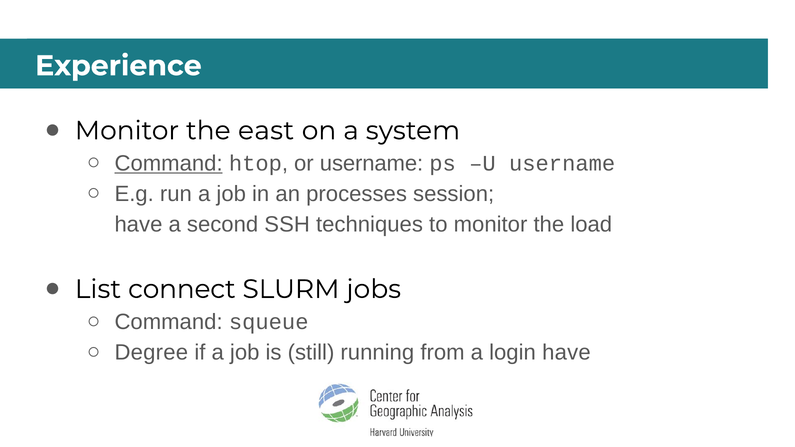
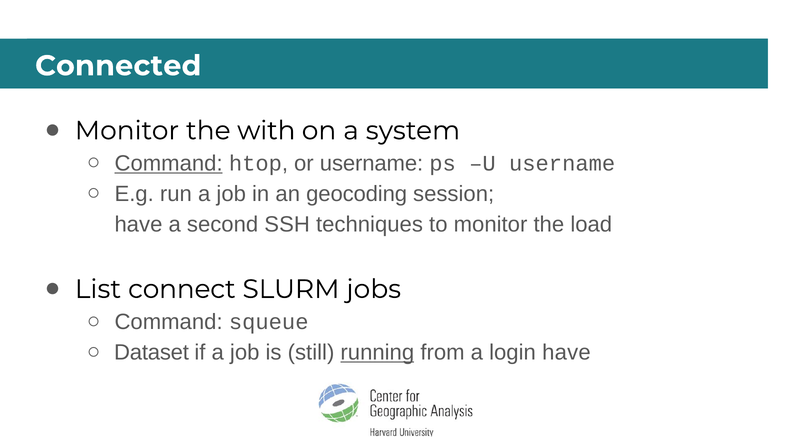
Experience: Experience -> Connected (118, 66)
east: east -> with (266, 131)
processes: processes -> geocoding (357, 194)
Degree: Degree -> Dataset (152, 353)
running underline: none -> present (377, 353)
